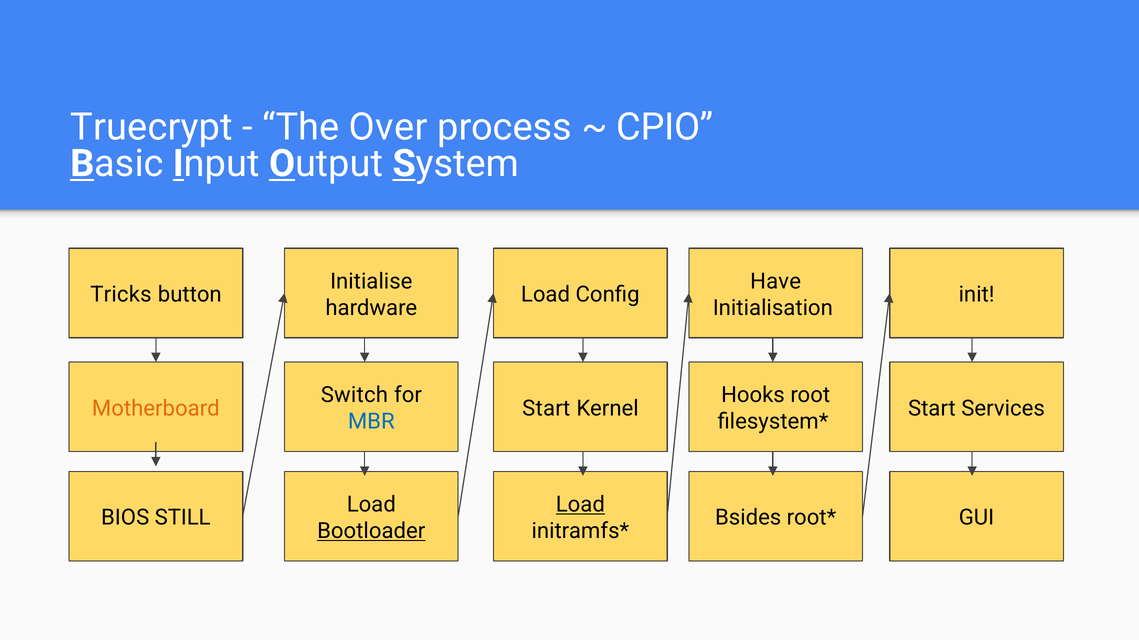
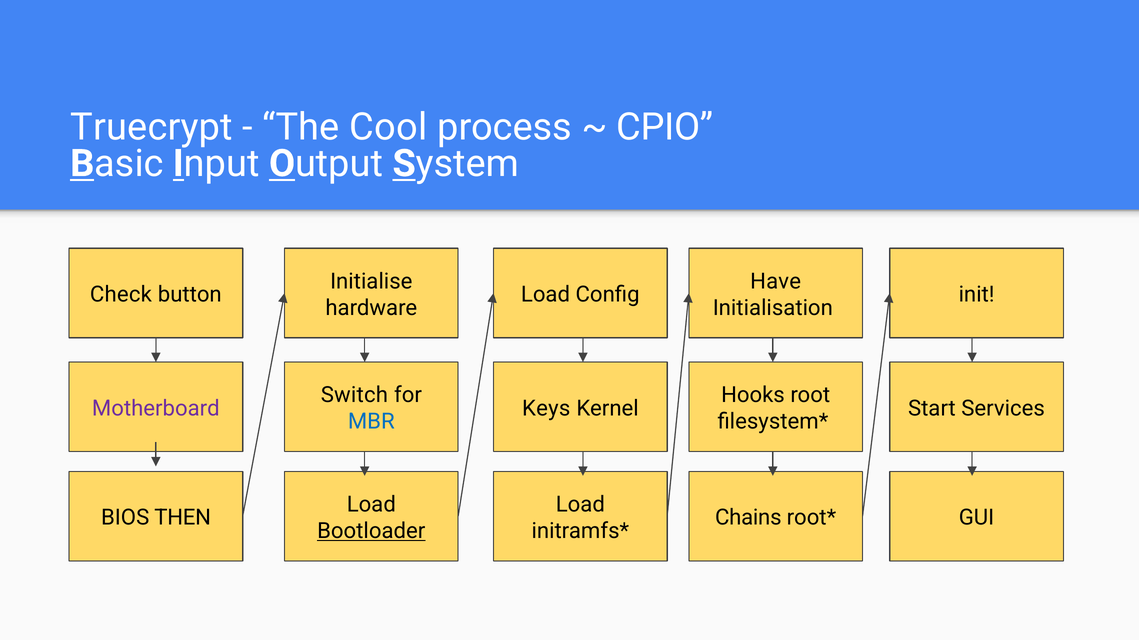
Over: Over -> Cool (388, 127)
Tricks: Tricks -> Check (121, 295)
Motherboard colour: orange -> purple (156, 409)
Start: Start -> Keys (546, 409)
Load underline: present -> none (580, 505)
STILL: STILL -> THEN (183, 518)
Bsides: Bsides -> Chains (748, 518)
